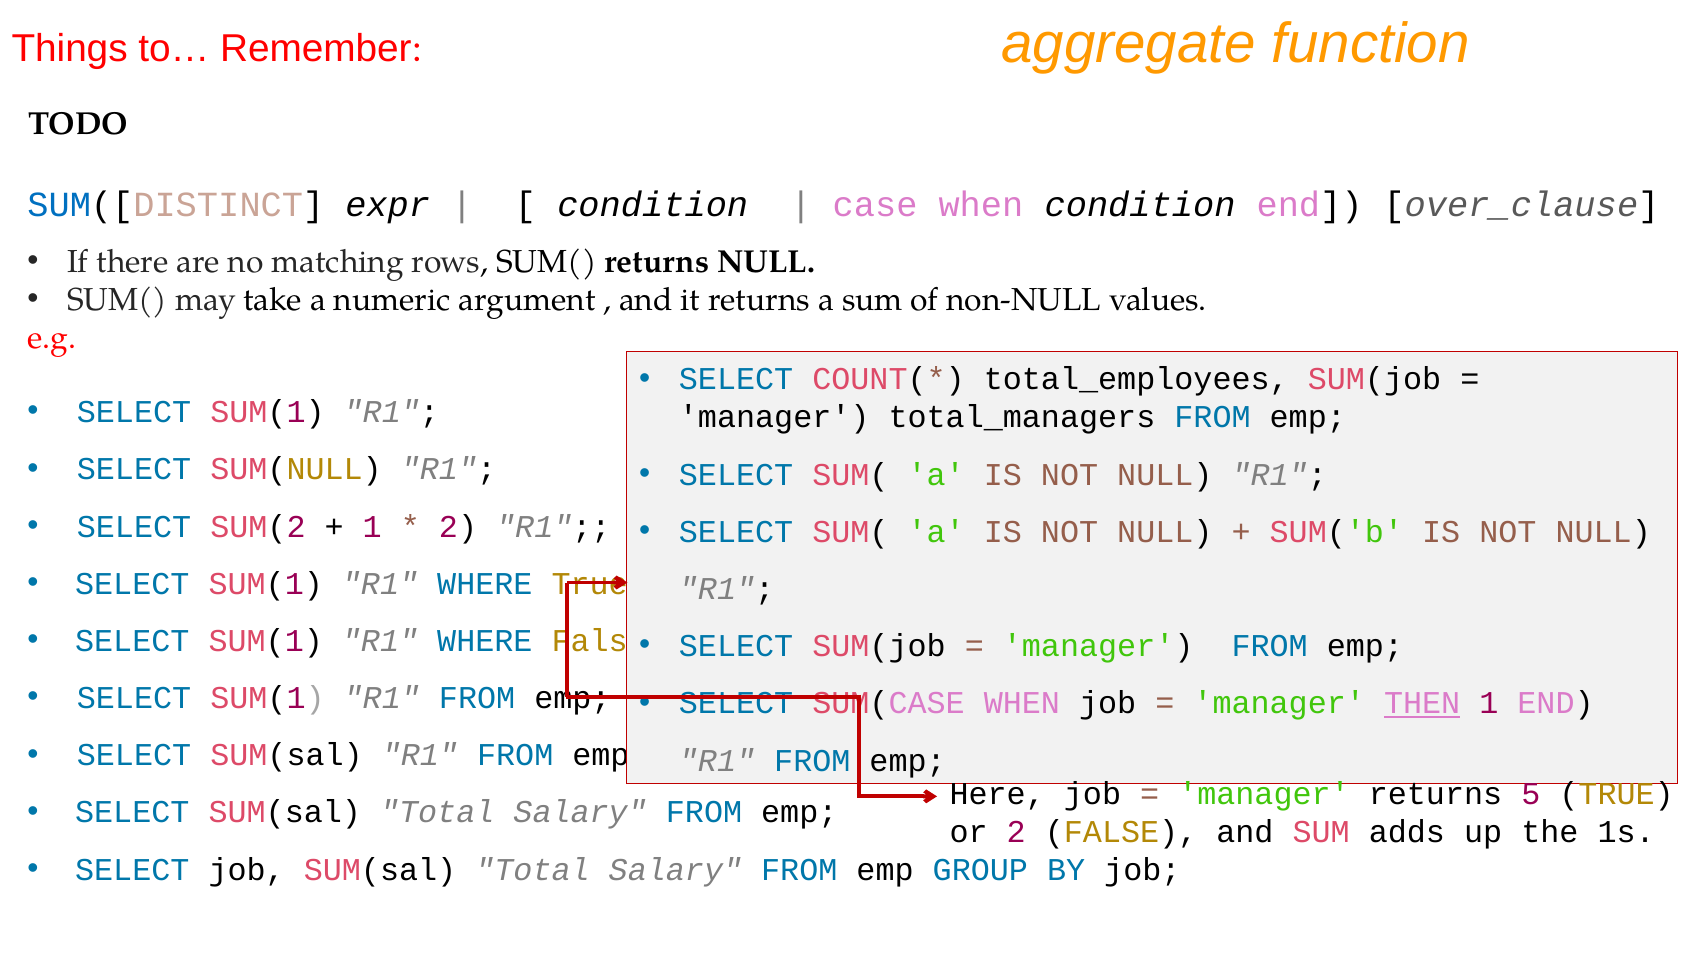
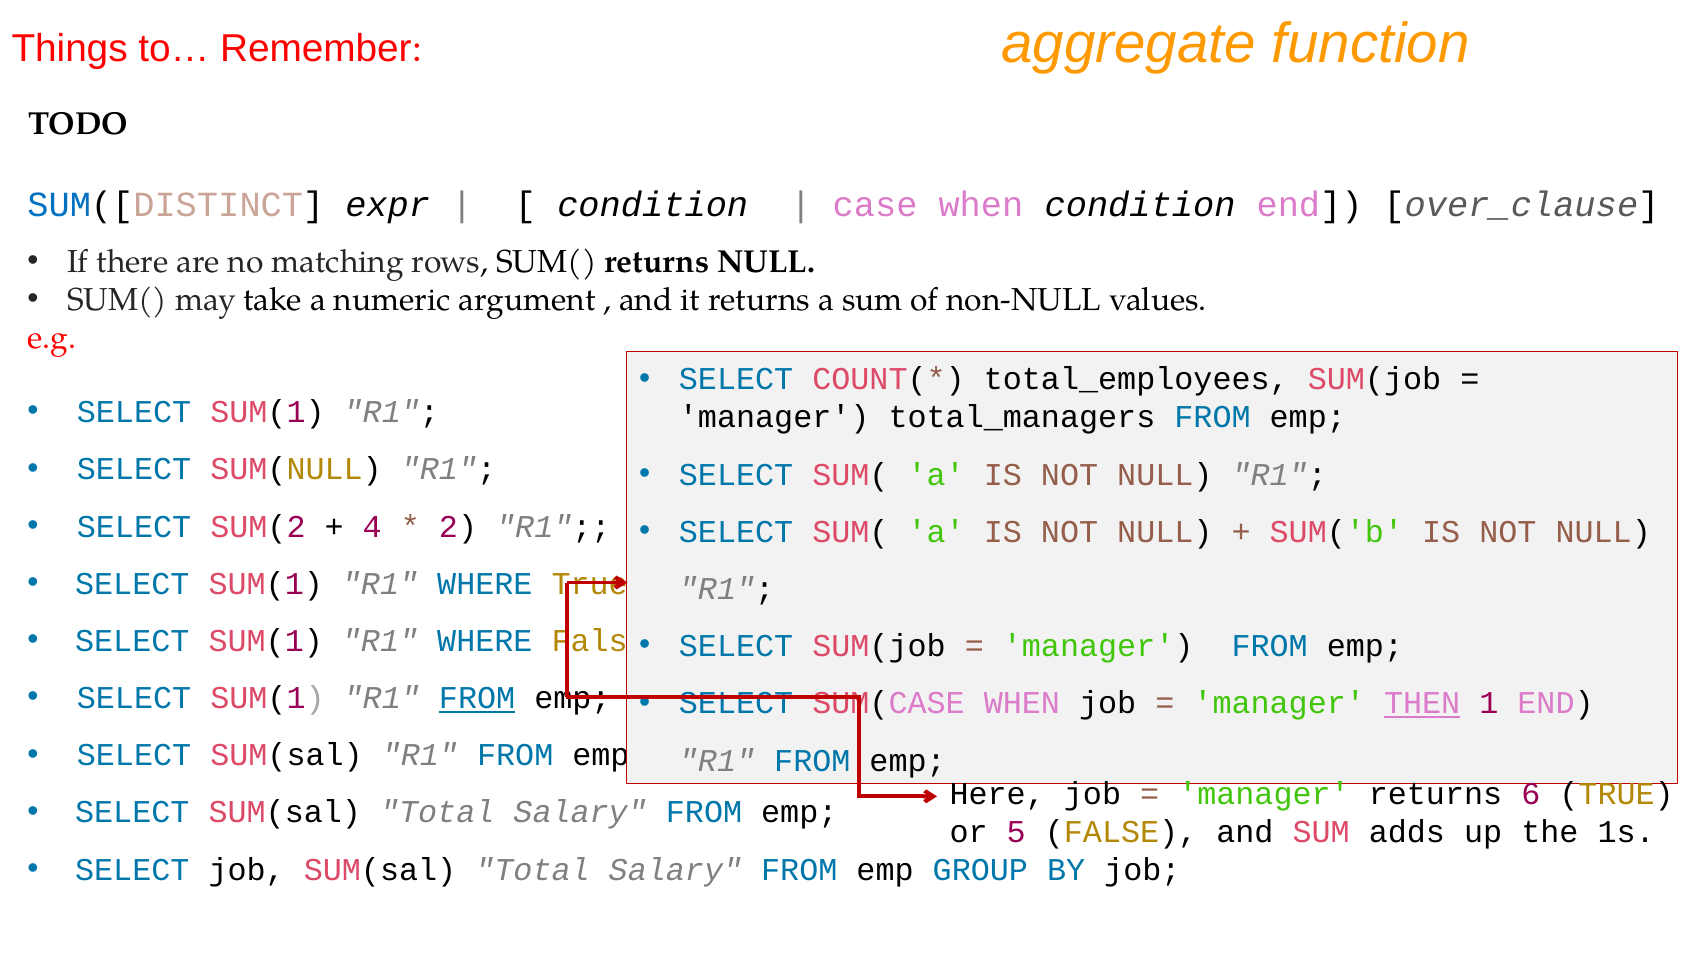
1: 1 -> 4 (372, 526)
FROM underline: none -> present (477, 698)
5: 5 -> 6 (1531, 794)
or 2: 2 -> 5 (1016, 832)
